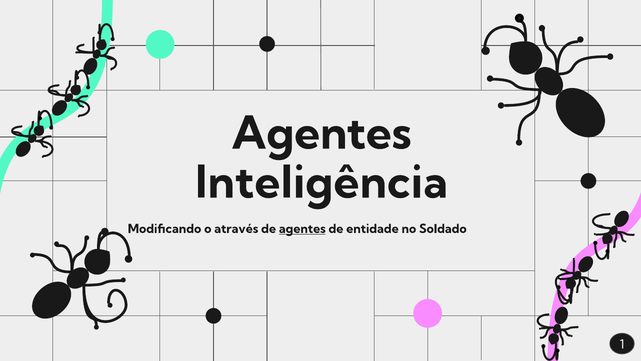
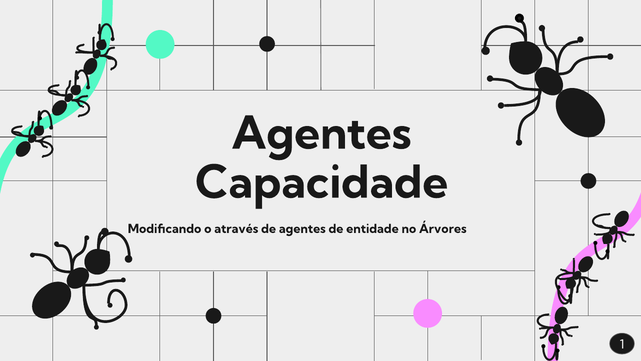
Inteligência: Inteligência -> Capacidade (322, 183)
agentes underline: present -> none (302, 229)
Soldado: Soldado -> Árvores (443, 229)
